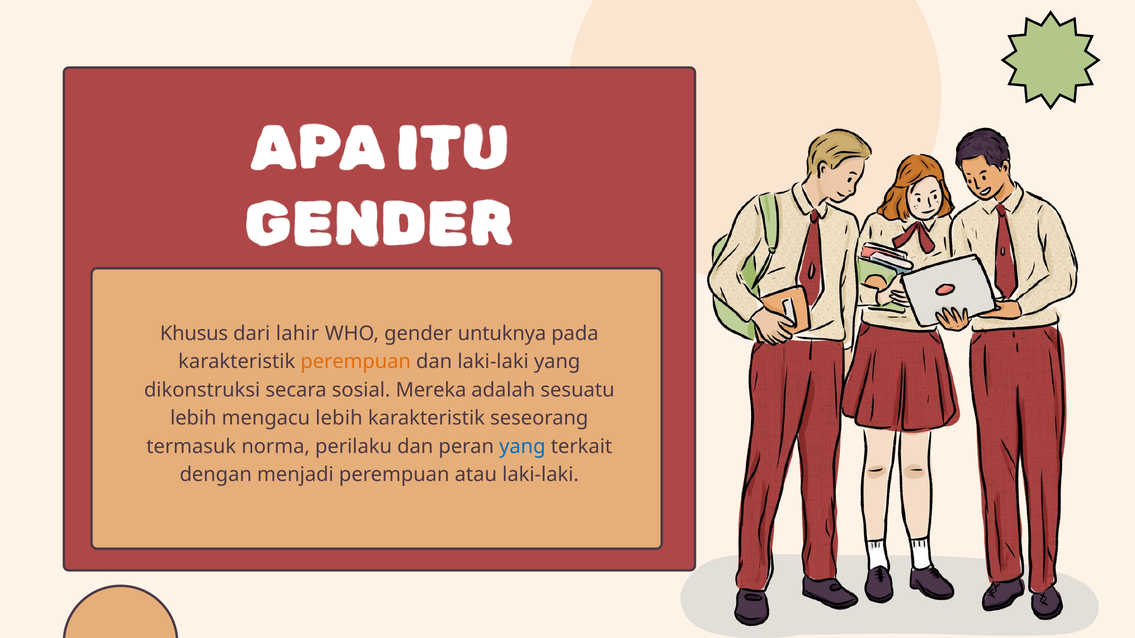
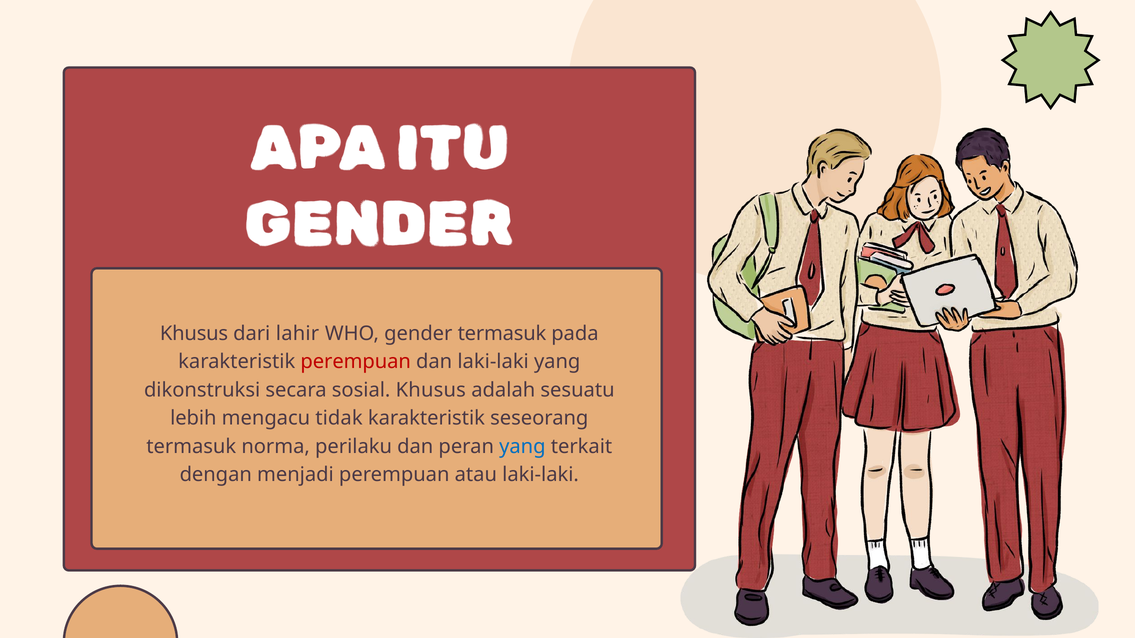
gender untuknya: untuknya -> termasuk (502, 334)
perempuan colour: orange -> red (356, 362)
sosial Mereka: Mereka -> Khusus (431, 390)
mengacu lebih: lebih -> tidak (339, 418)
